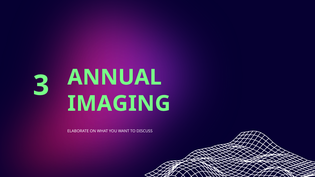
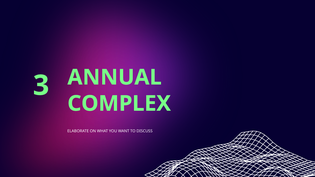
IMAGING: IMAGING -> COMPLEX (119, 104)
